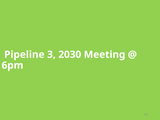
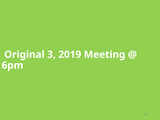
Pipeline: Pipeline -> Original (24, 55)
2030: 2030 -> 2019 (70, 55)
